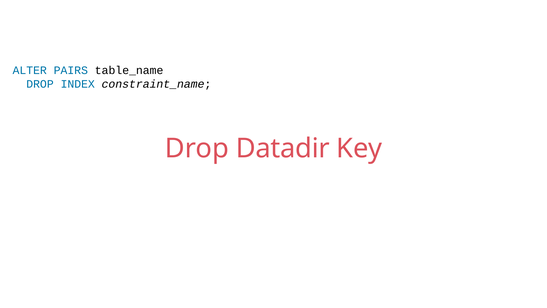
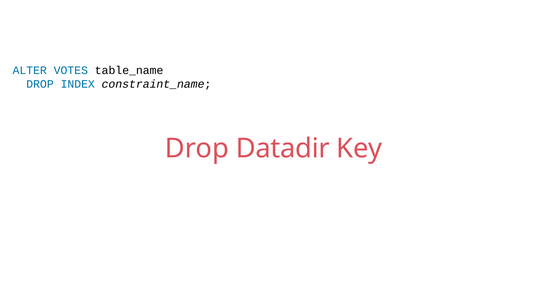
PAIRS: PAIRS -> VOTES (71, 70)
